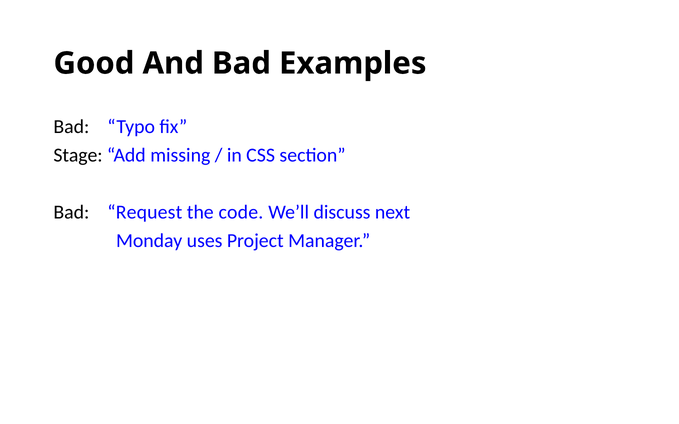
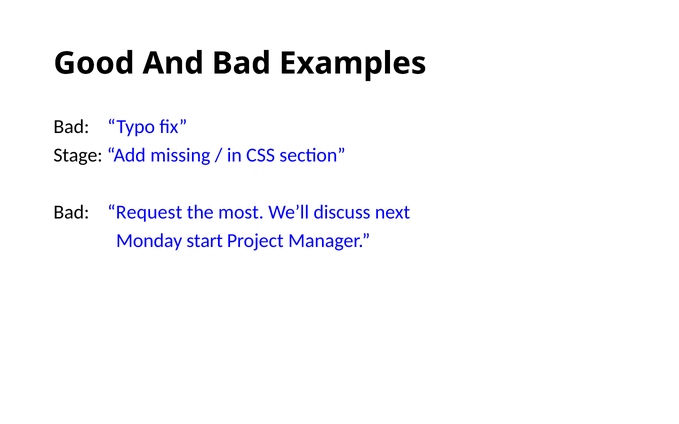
code: code -> most (241, 212)
uses: uses -> start (205, 241)
